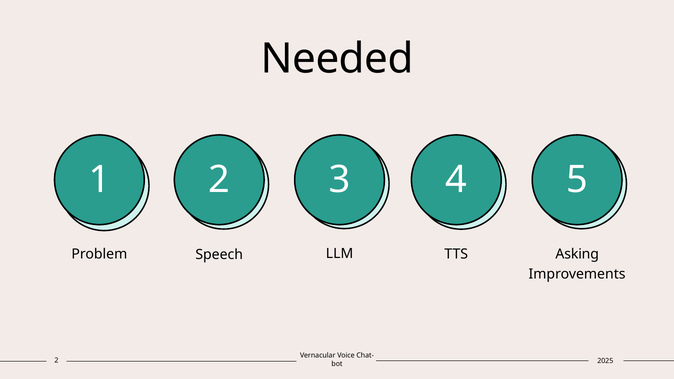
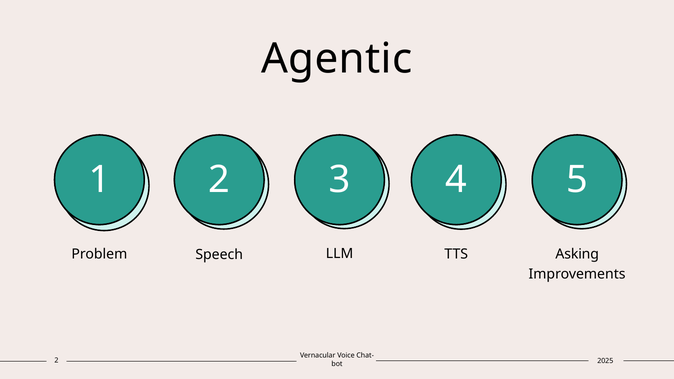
Needed: Needed -> Agentic (337, 59)
